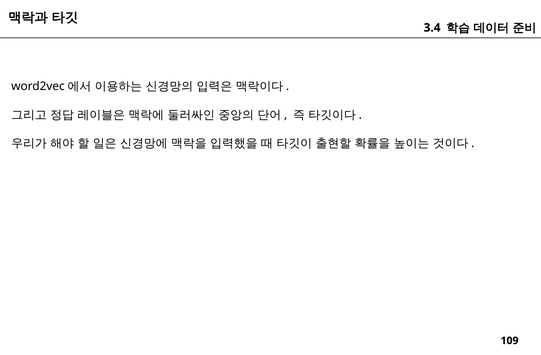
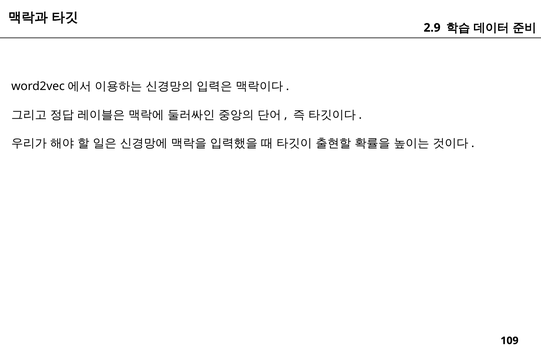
3.4: 3.4 -> 2.9 (432, 28)
